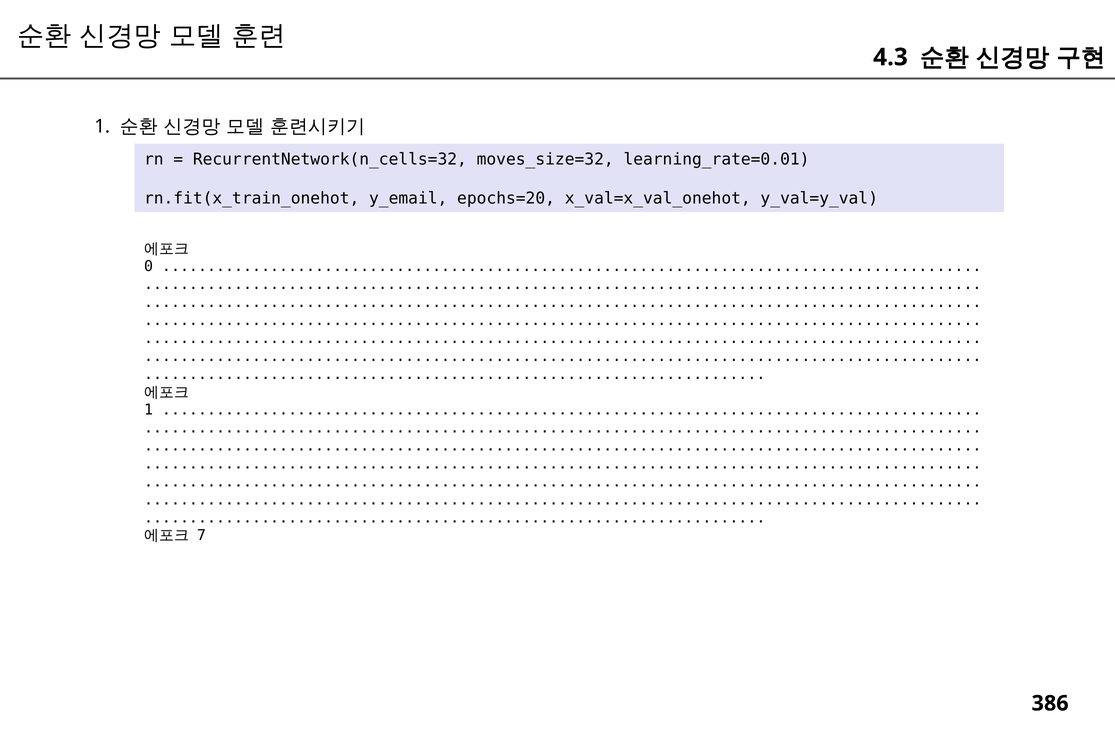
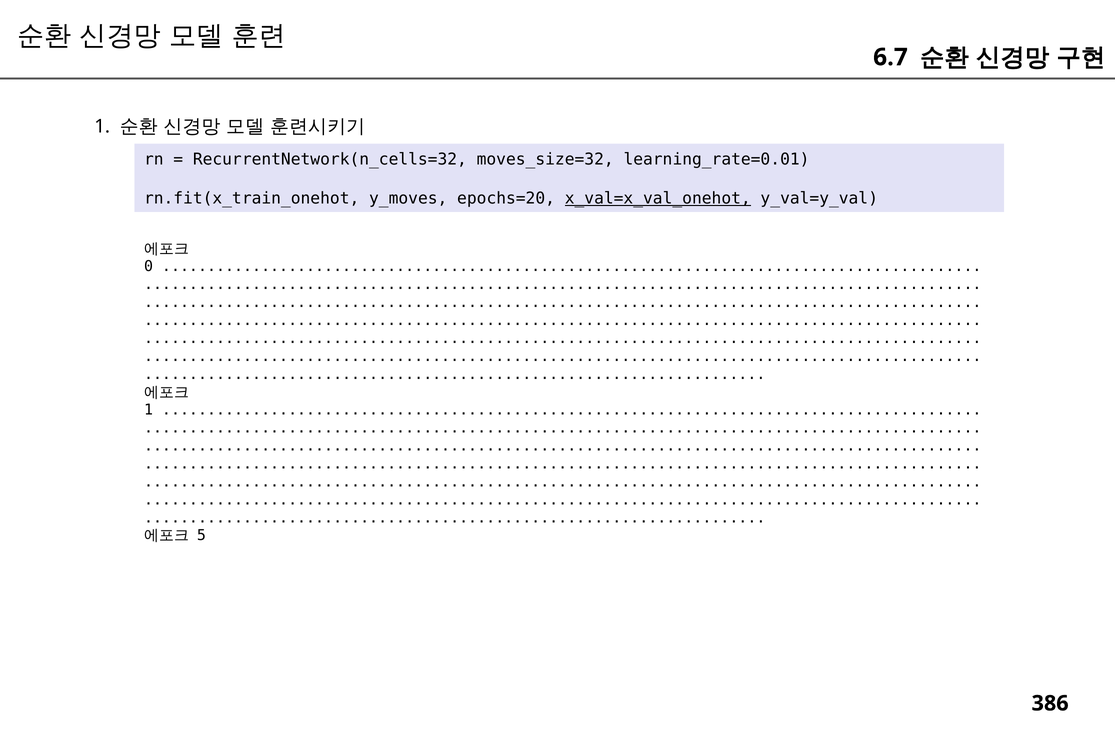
4.3: 4.3 -> 6.7 (890, 57)
y_email: y_email -> y_moves (408, 198)
x_val=x_val_onehot underline: none -> present (658, 198)
7: 7 -> 5 (201, 535)
